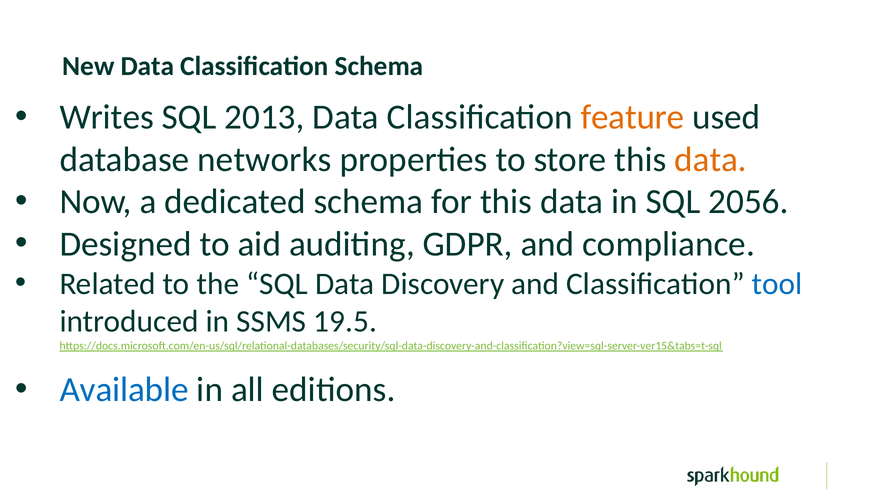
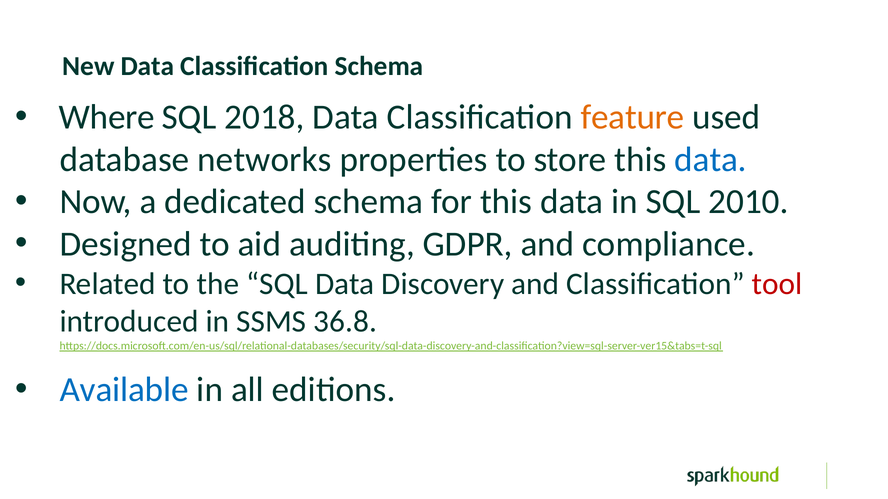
Writes: Writes -> Where (107, 117)
2013: 2013 -> 2018 (264, 117)
data colour: orange -> blue (711, 160)
2056: 2056 -> 2010 (749, 202)
tool colour: blue -> red (777, 284)
19.5: 19.5 -> 36.8 (345, 322)
